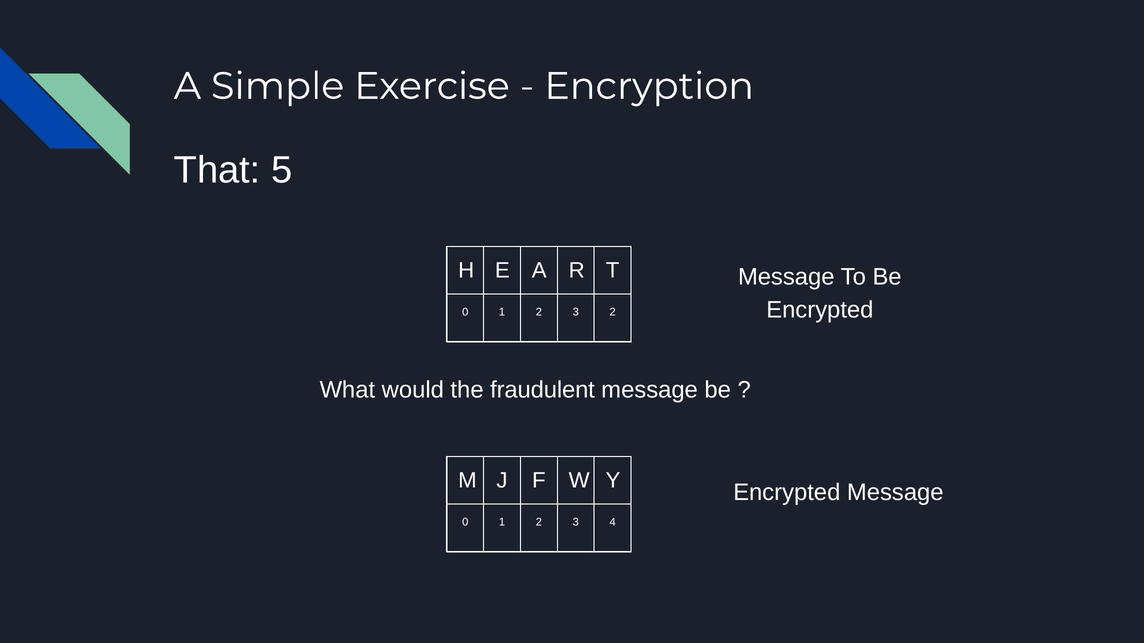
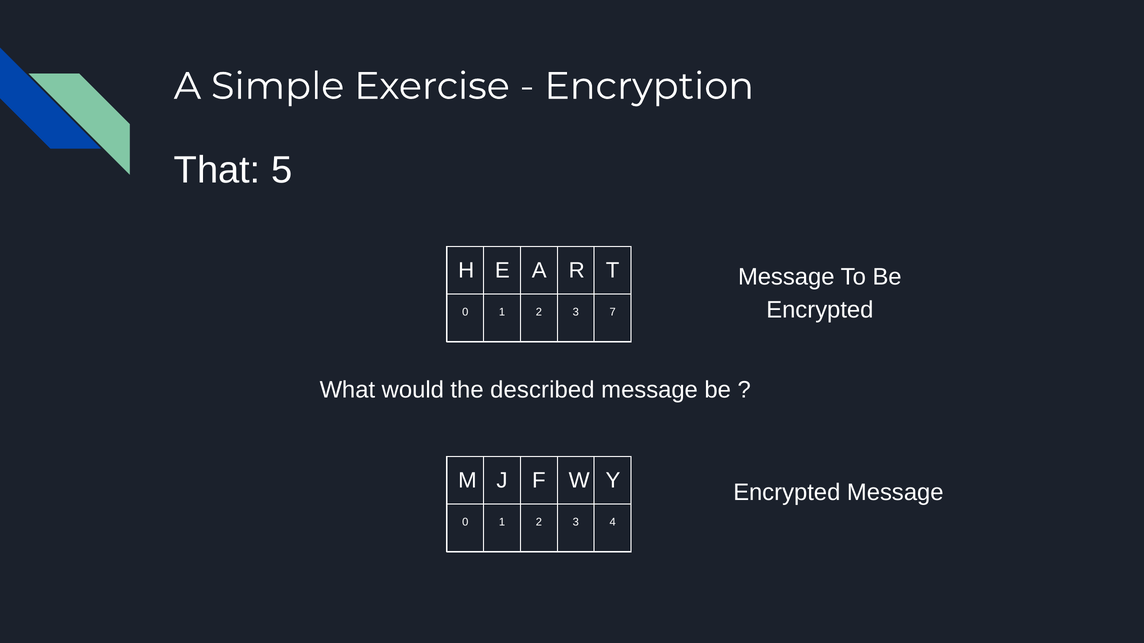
3 2: 2 -> 7 (613, 312)
fraudulent: fraudulent -> described (542, 390)
